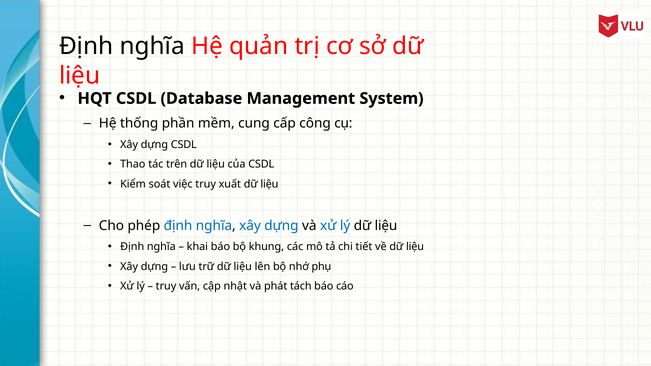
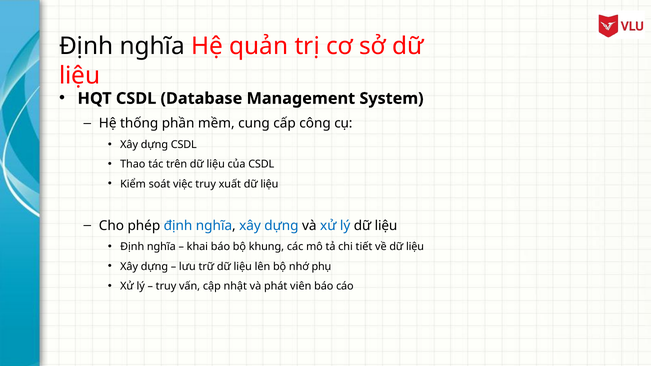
tách: tách -> viên (301, 286)
